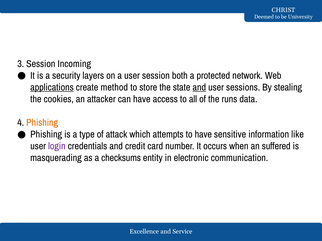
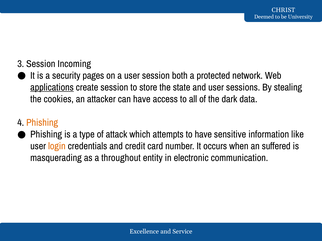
layers: layers -> pages (93, 76)
create method: method -> session (114, 88)
and underline: present -> none (199, 88)
runs: runs -> dark (229, 99)
login colour: purple -> orange (57, 147)
checksums: checksums -> throughout (121, 158)
